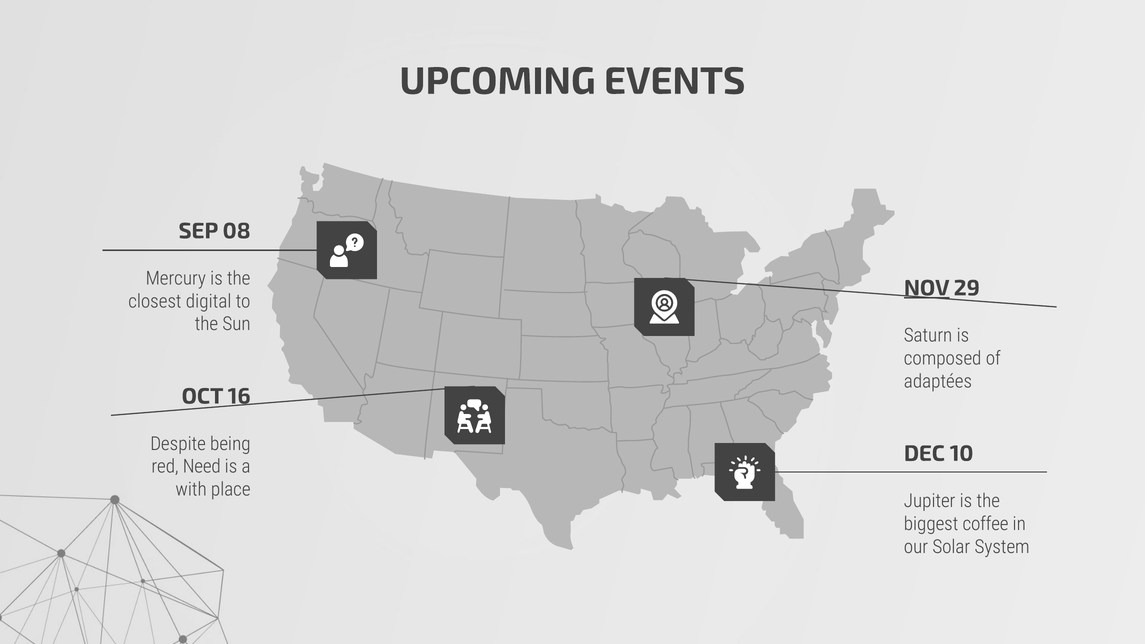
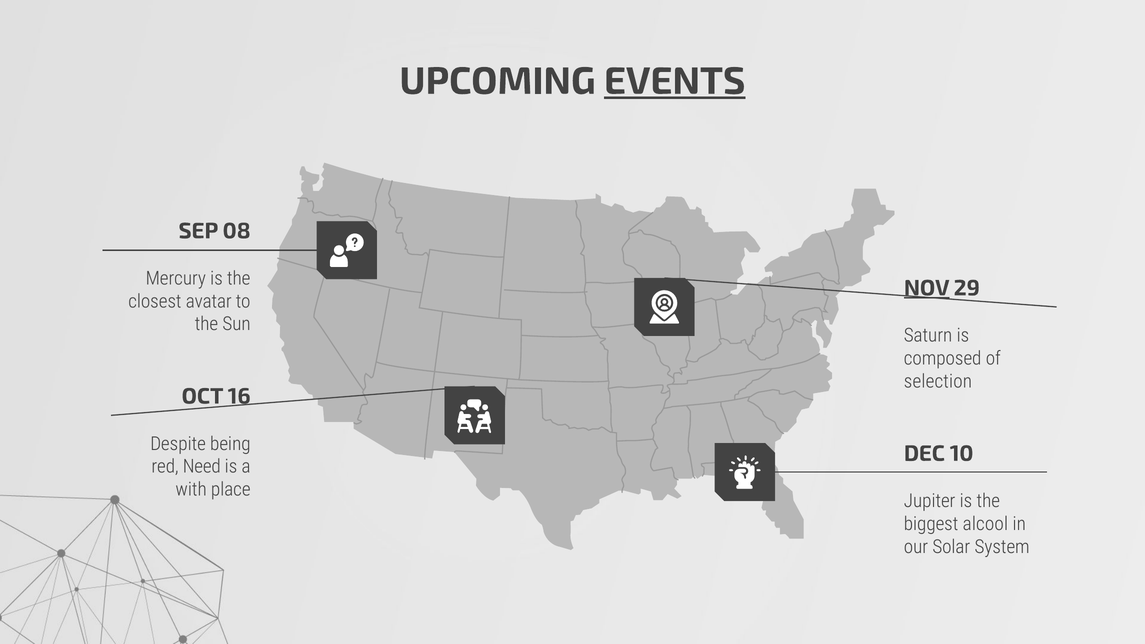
EVENTS underline: none -> present (675, 81)
digital: digital -> avatar (209, 301)
adaptées: adaptées -> selection (938, 381)
coffee: coffee -> alcool (985, 524)
